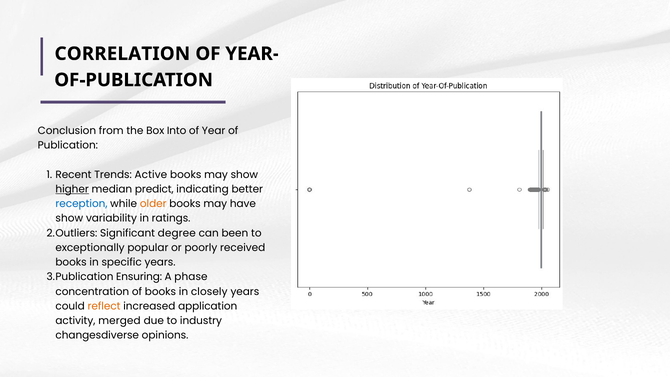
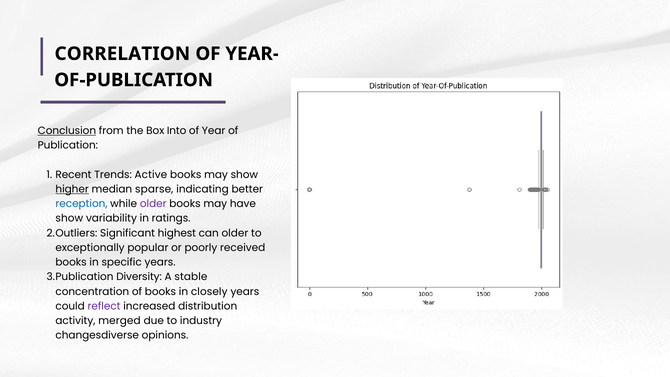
Conclusion underline: none -> present (67, 131)
predict: predict -> sparse (154, 189)
older colour: orange -> purple (153, 204)
degree: degree -> highest (177, 233)
can been: been -> older (235, 233)
Ensuring: Ensuring -> Diversity (139, 277)
phase: phase -> stable (191, 277)
reflect colour: orange -> purple (104, 306)
application: application -> distribution (208, 306)
